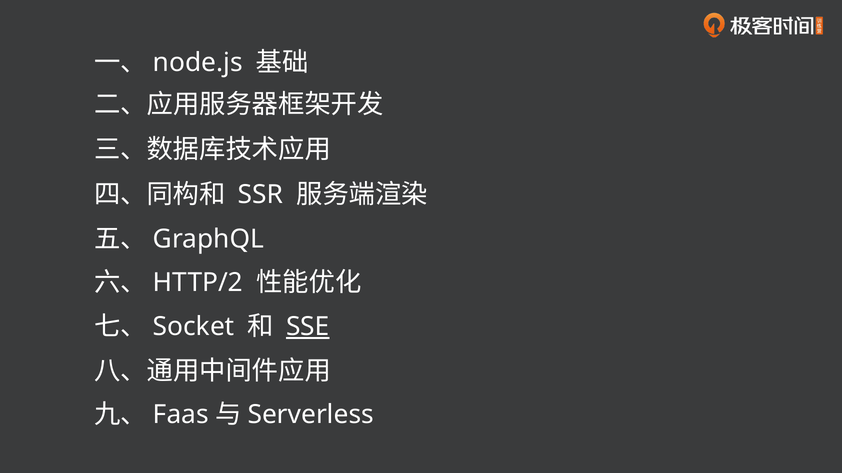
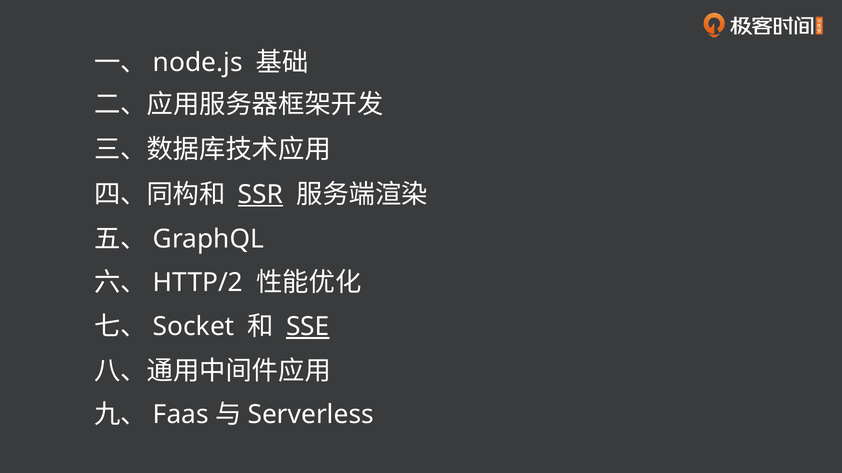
SSR underline: none -> present (260, 195)
